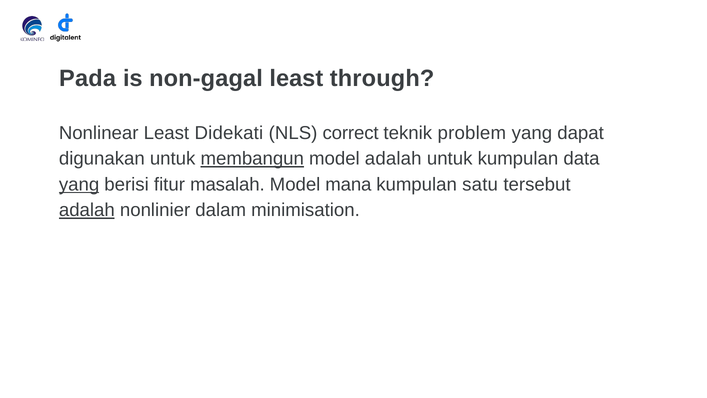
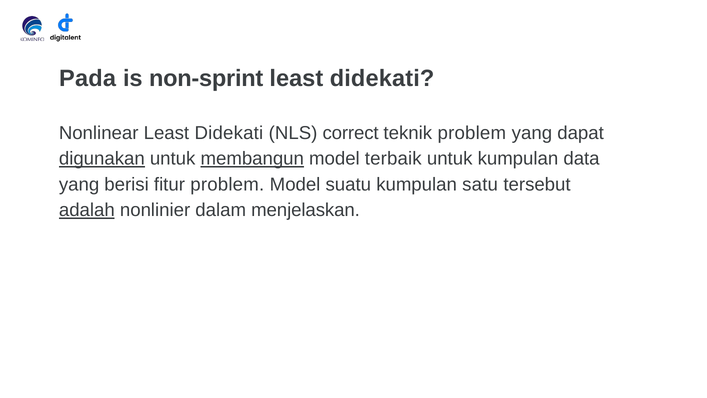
non-gagal: non-gagal -> non-sprint (206, 78)
through: through -> didekati (382, 78)
digunakan underline: none -> present (102, 159)
model adalah: adalah -> terbaik (393, 159)
yang underline: present -> none (79, 184)
fitur masalah: masalah -> problem (227, 184)
mana: mana -> suatu (348, 184)
minimisation: minimisation -> menjelaskan (306, 210)
